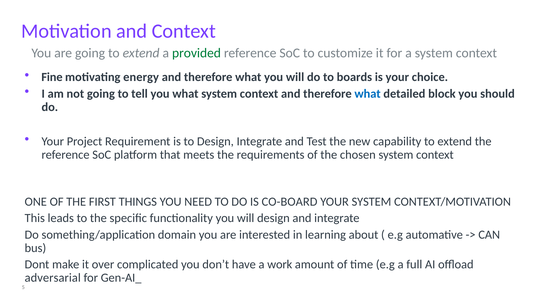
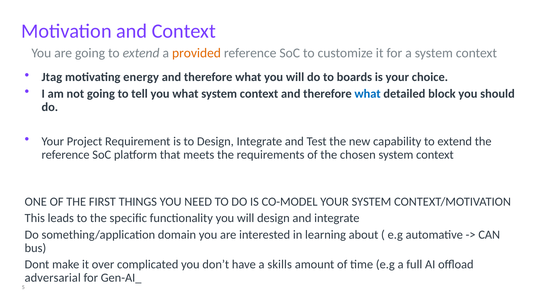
provided colour: green -> orange (196, 53)
Fine: Fine -> Jtag (52, 77)
CO-BOARD: CO-BOARD -> CO-MODEL (290, 202)
work: work -> skills (280, 265)
